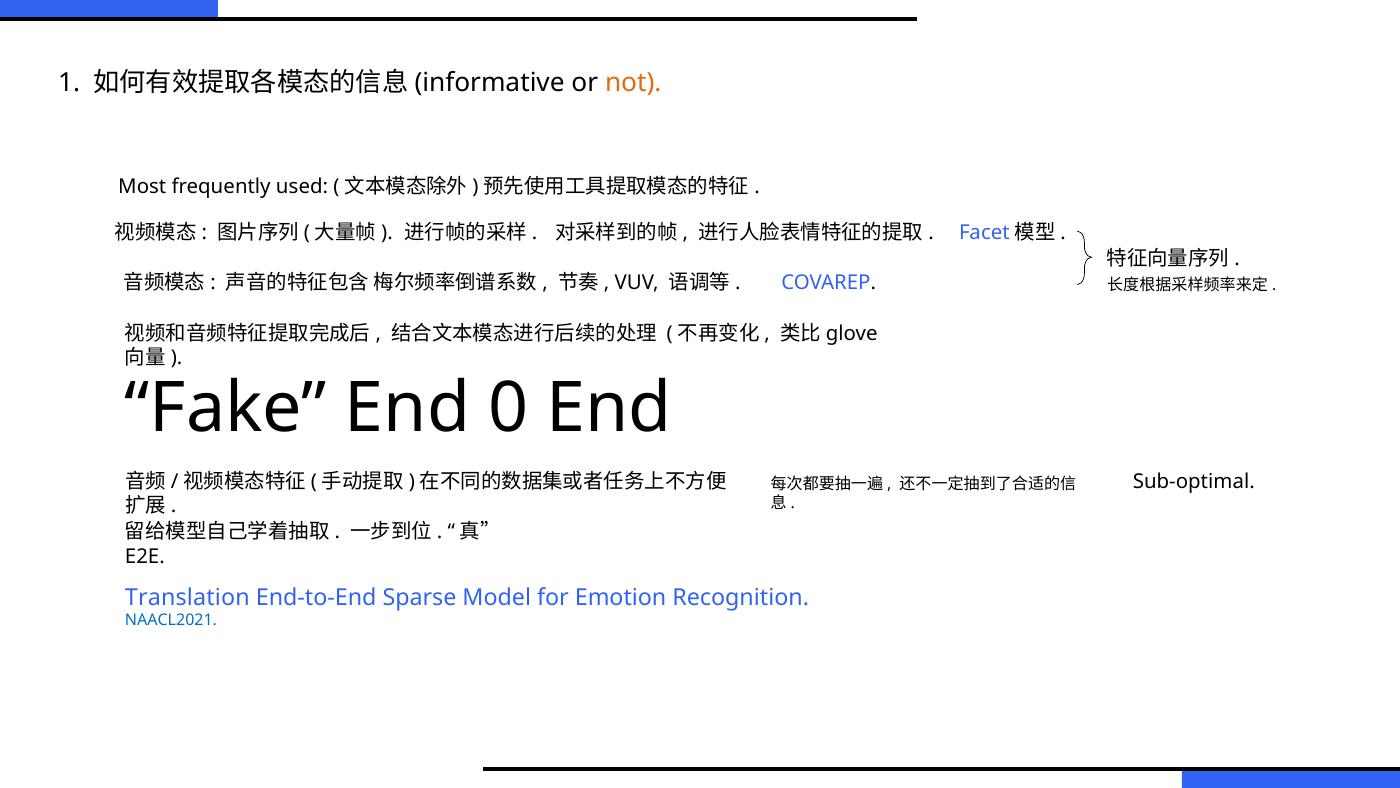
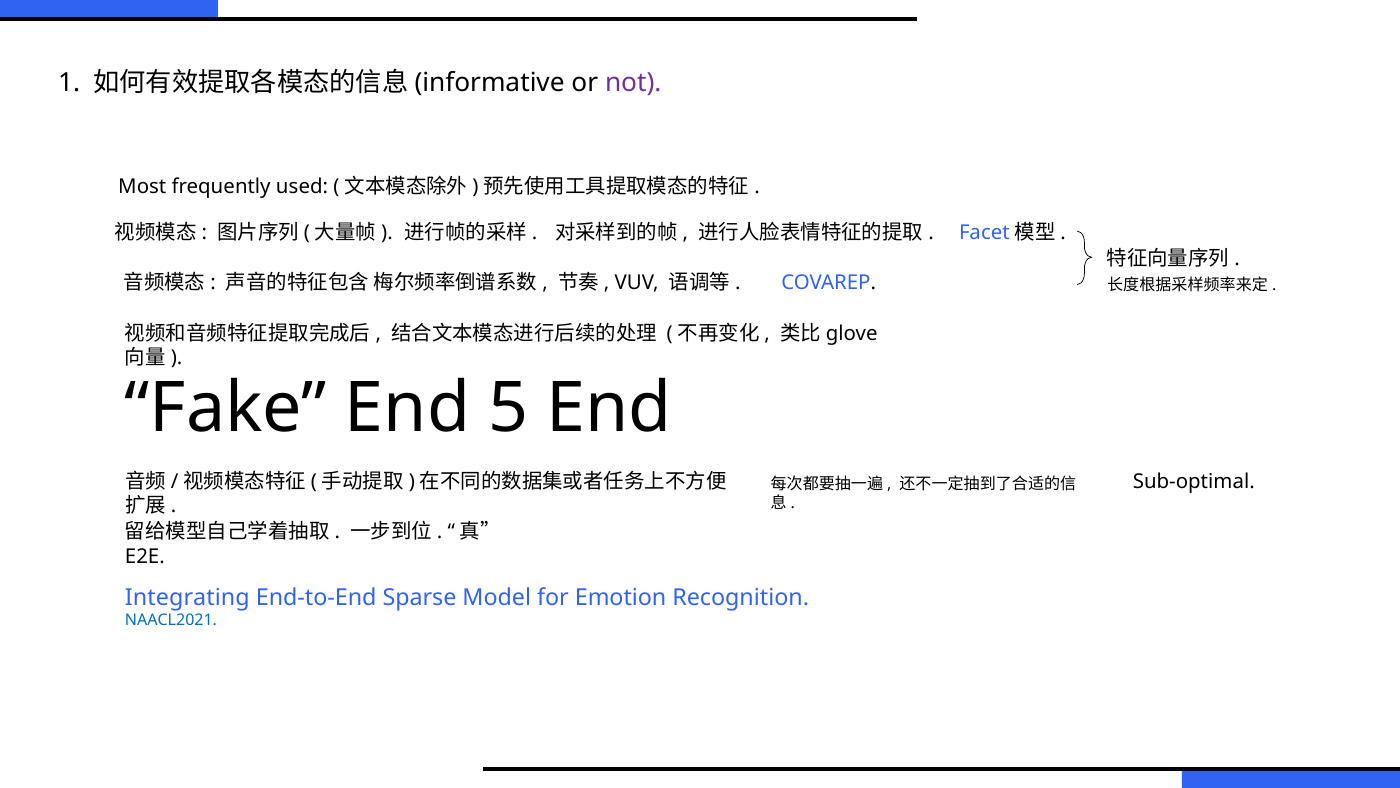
not colour: orange -> purple (633, 83)
0: 0 -> 5 (508, 408)
Translation: Translation -> Integrating (187, 597)
